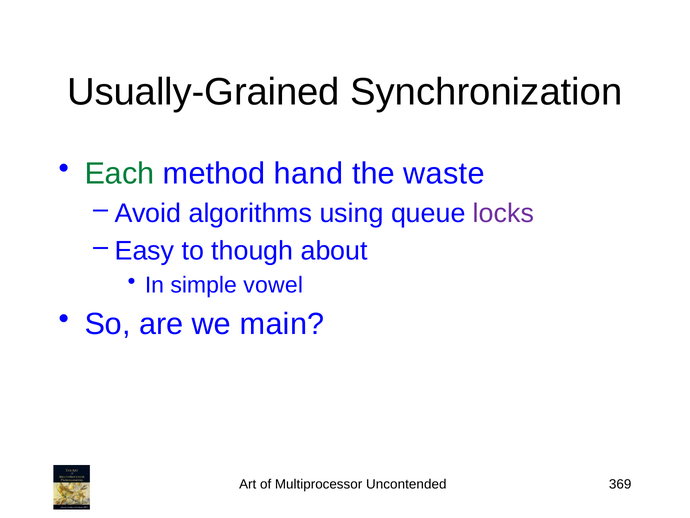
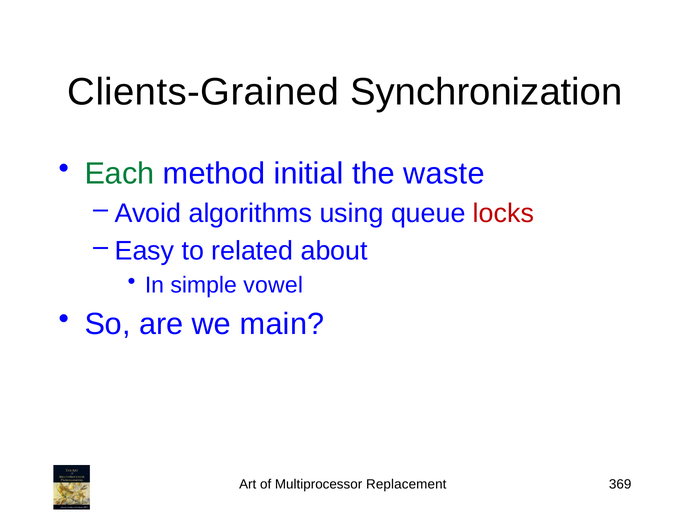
Usually-Grained: Usually-Grained -> Clients-Grained (203, 92)
hand: hand -> initial (309, 173)
locks colour: purple -> red (503, 213)
though: though -> related (252, 251)
Uncontended: Uncontended -> Replacement (406, 484)
